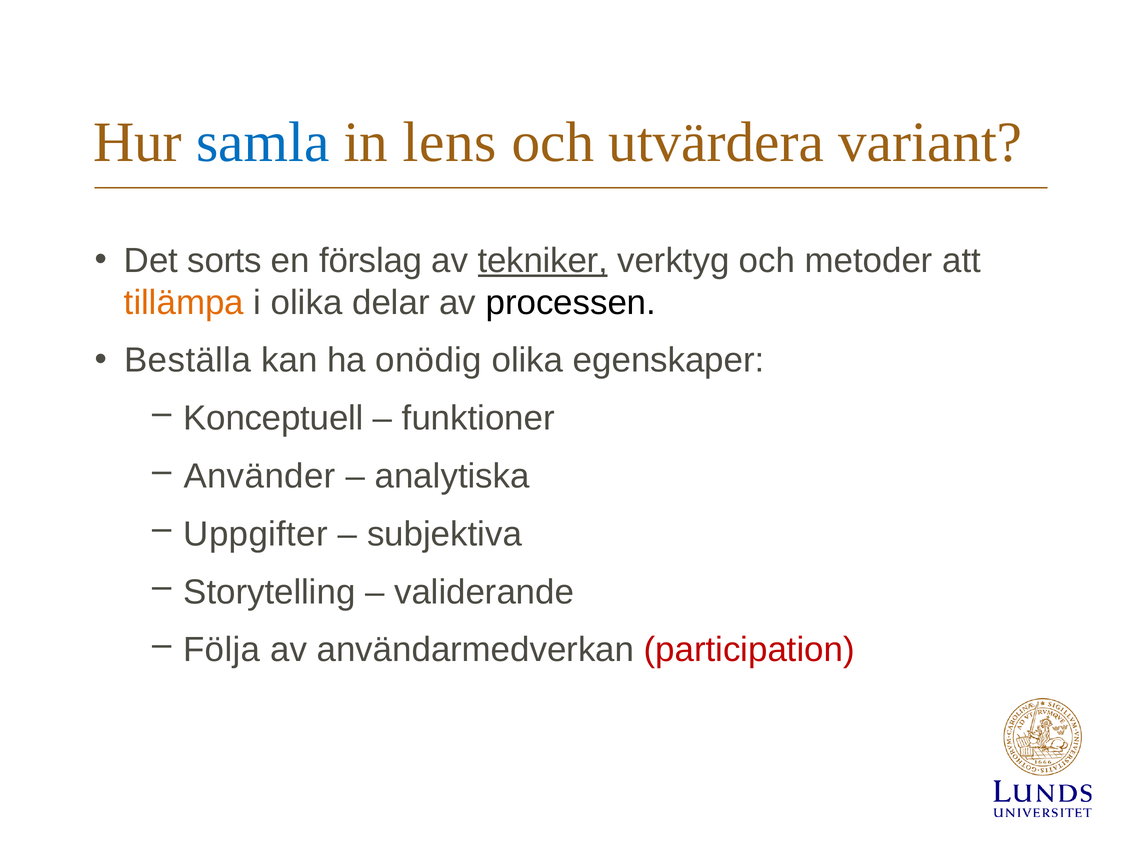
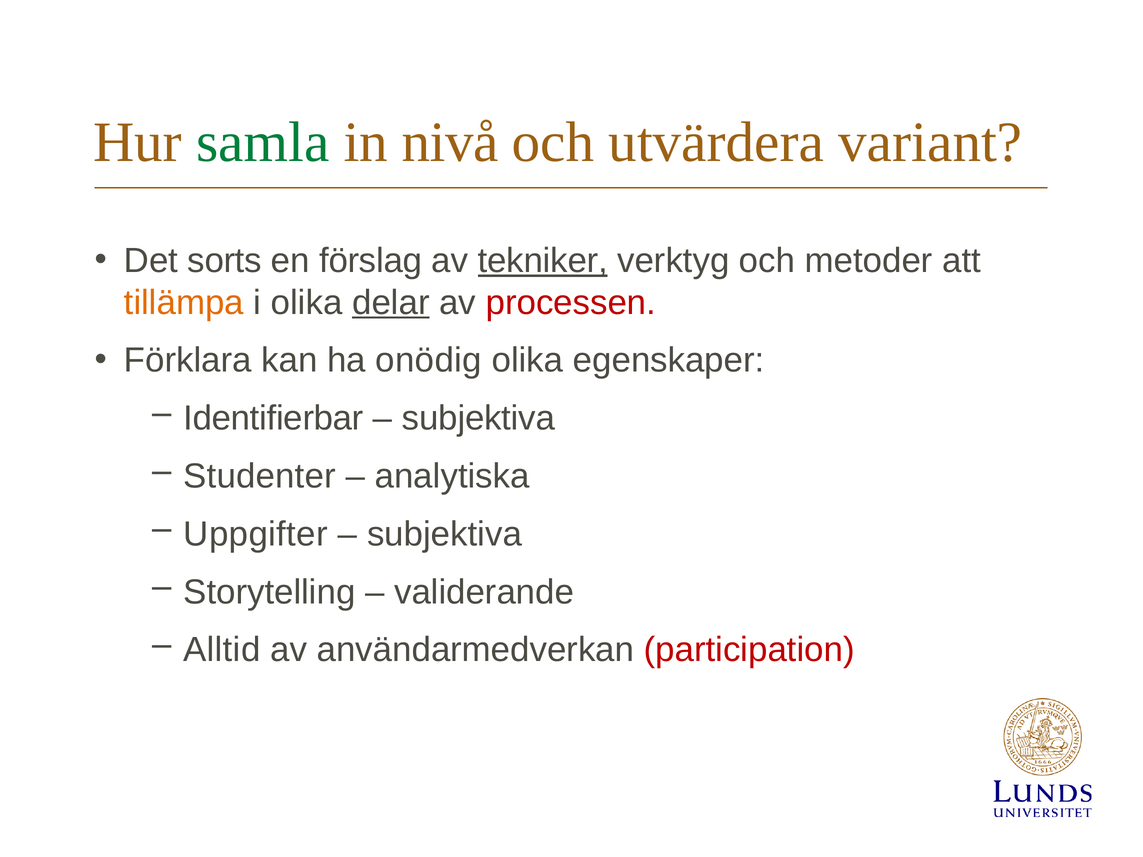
samla colour: blue -> green (263, 142)
lens: lens -> nivå (450, 142)
delar underline: none -> present (391, 303)
processen colour: black -> red (571, 303)
Beställa: Beställa -> Förklara (188, 361)
Konceptuell: Konceptuell -> Identifierbar (273, 418)
funktioner: funktioner -> subjektiva (478, 418)
Använder: Använder -> Studenter (260, 476)
Följa: Följa -> Alltid (222, 650)
